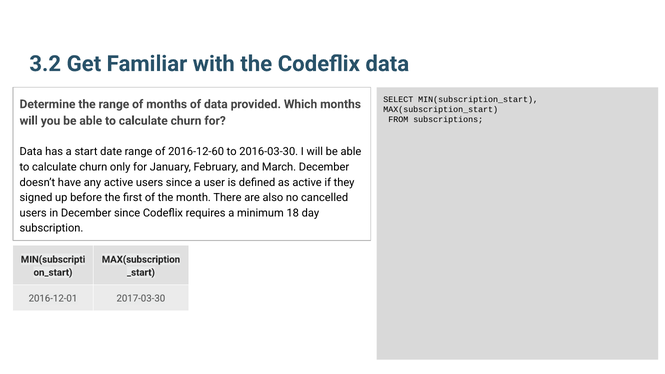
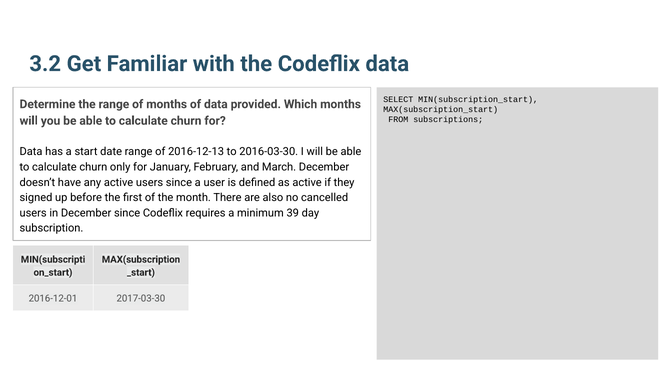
2016-12-60: 2016-12-60 -> 2016-12-13 (196, 152)
18: 18 -> 39 (293, 213)
